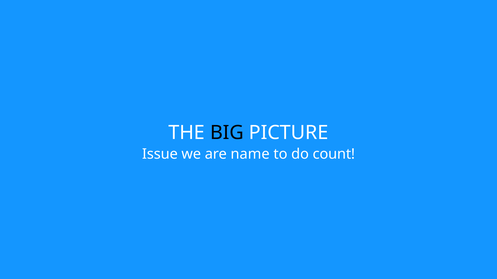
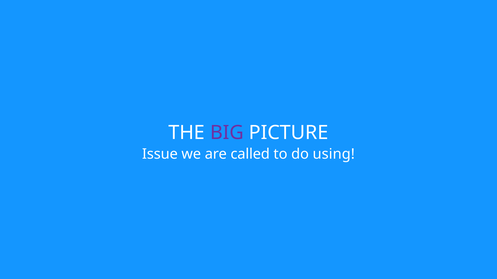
BIG colour: black -> purple (227, 133)
name: name -> called (250, 155)
count: count -> using (334, 155)
